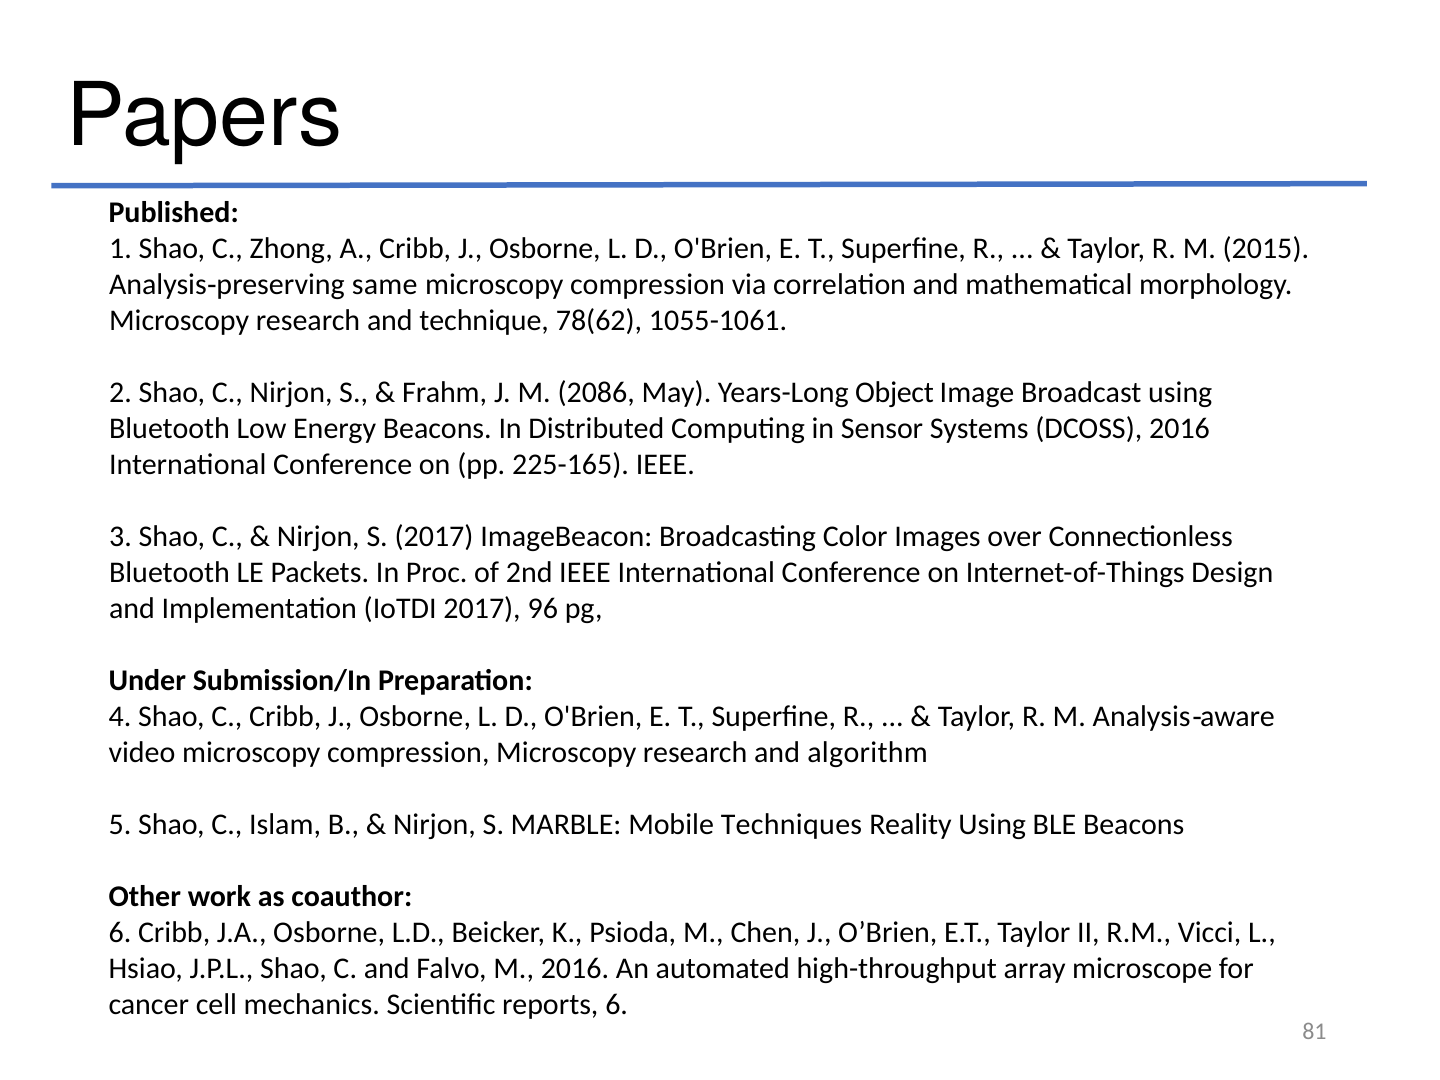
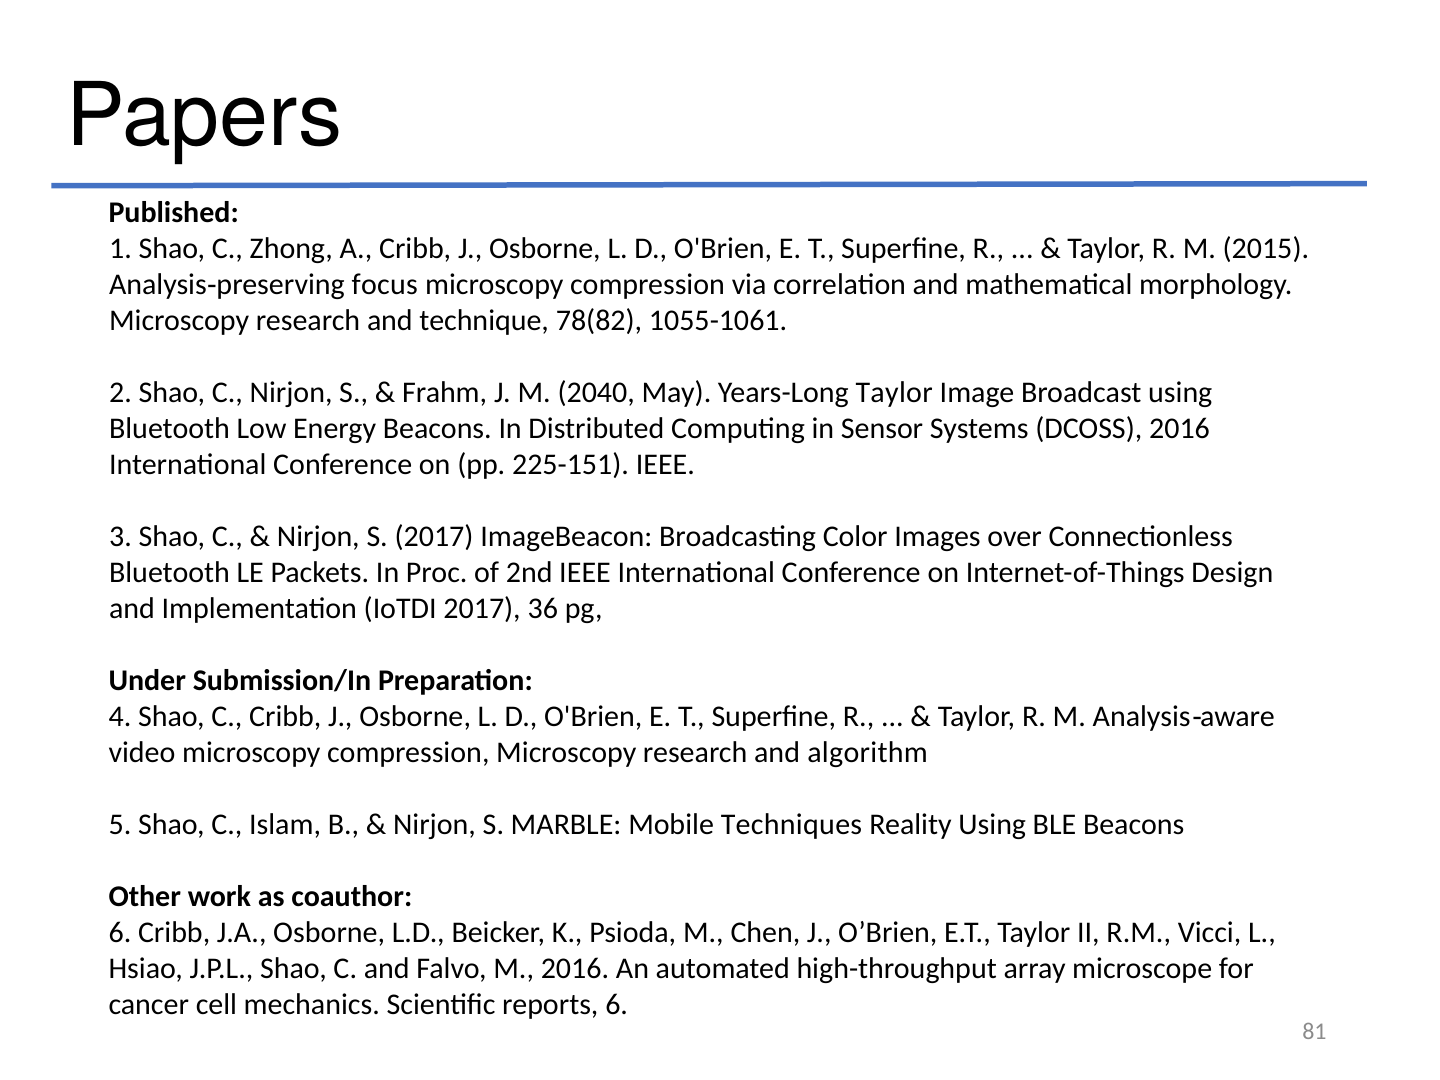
same: same -> focus (385, 285)
78(62: 78(62 -> 78(82 (599, 321)
2086: 2086 -> 2040 (596, 393)
Years-Long Object: Object -> Taylor (894, 393)
225-165: 225-165 -> 225-151 (571, 465)
96: 96 -> 36 (543, 609)
